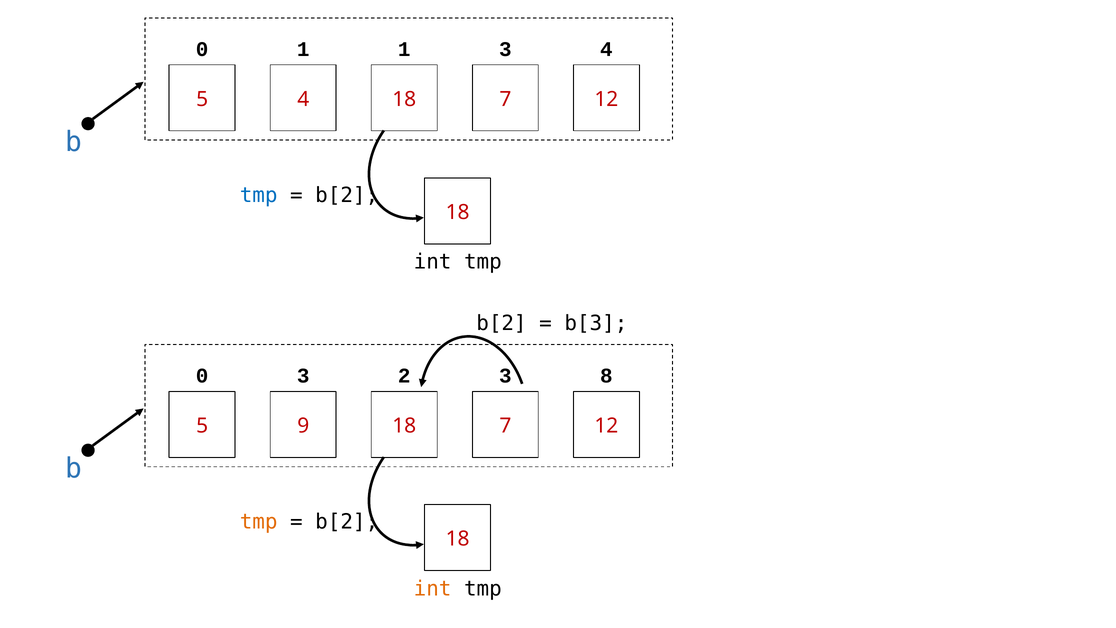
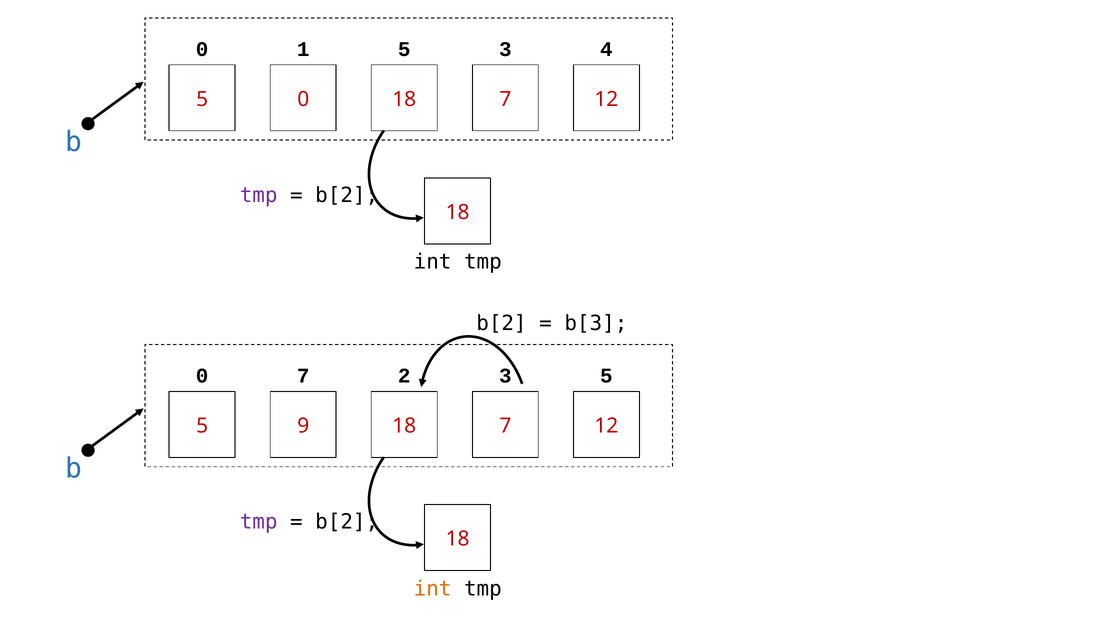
1 1: 1 -> 5 (404, 49)
5 4: 4 -> 0 (303, 99)
tmp colour: blue -> purple (259, 195)
0 3: 3 -> 7 (303, 376)
3 8: 8 -> 5 (606, 376)
tmp colour: orange -> purple (259, 522)
